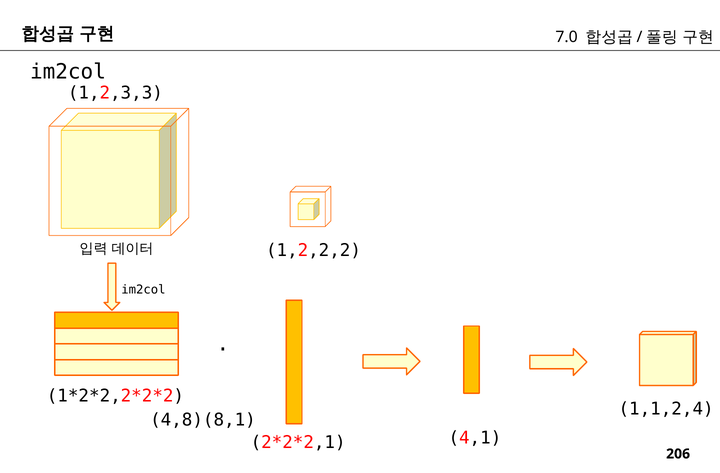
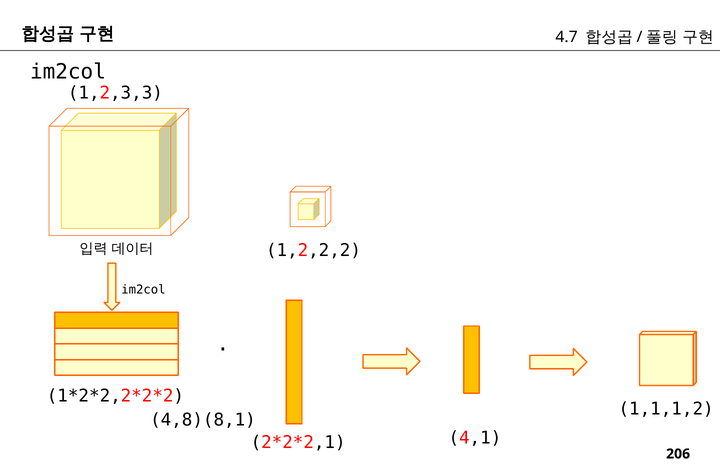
7.0: 7.0 -> 4.7 (567, 37)
1,1,2,4: 1,1,2,4 -> 1,1,1,2 (666, 409)
